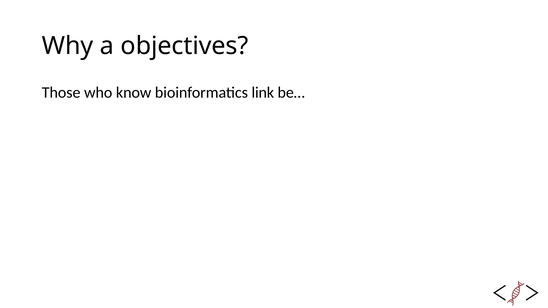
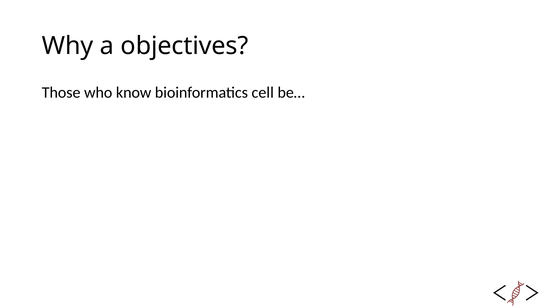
link: link -> cell (263, 93)
